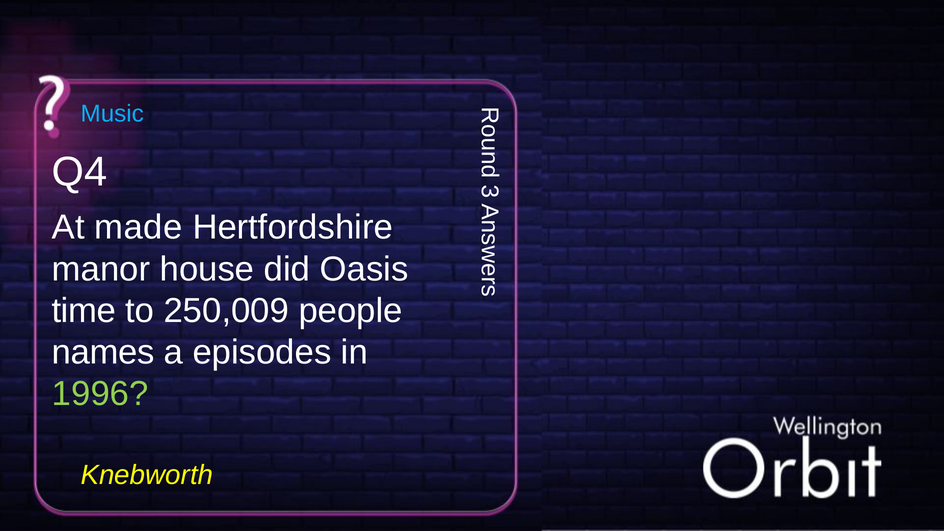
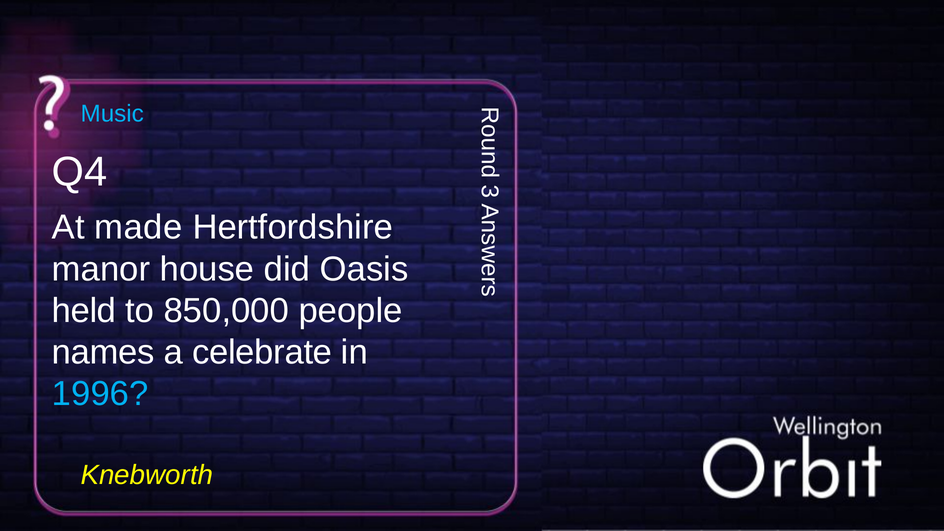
time: time -> held (84, 311)
250,009: 250,009 -> 850,000 (226, 311)
episodes: episodes -> celebrate (262, 352)
1996 colour: light green -> light blue (100, 394)
